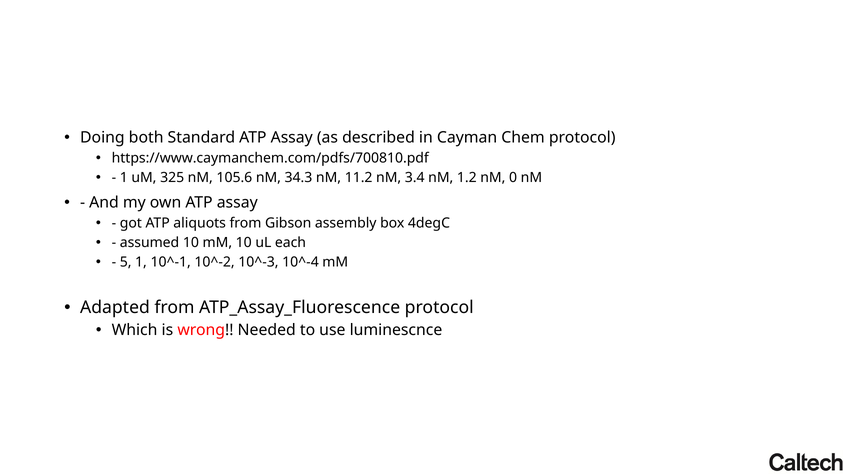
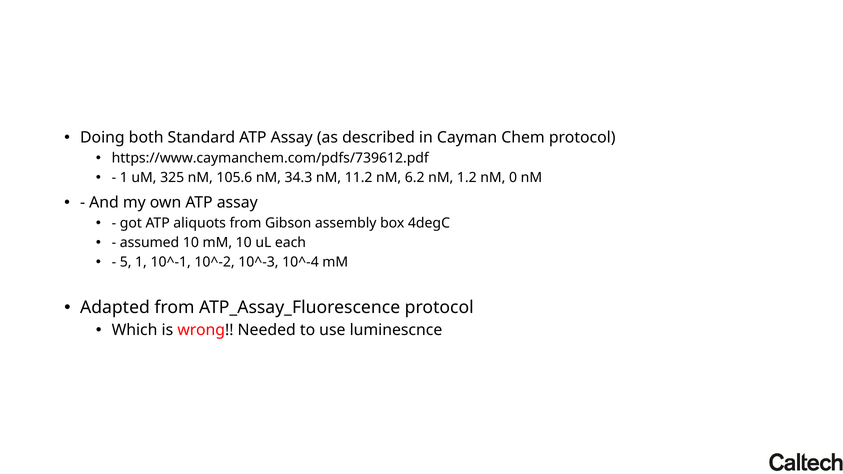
https://www.caymanchem.com/pdfs/700810.pdf: https://www.caymanchem.com/pdfs/700810.pdf -> https://www.caymanchem.com/pdfs/739612.pdf (270, 158)
3.4: 3.4 -> 6.2 (415, 178)
